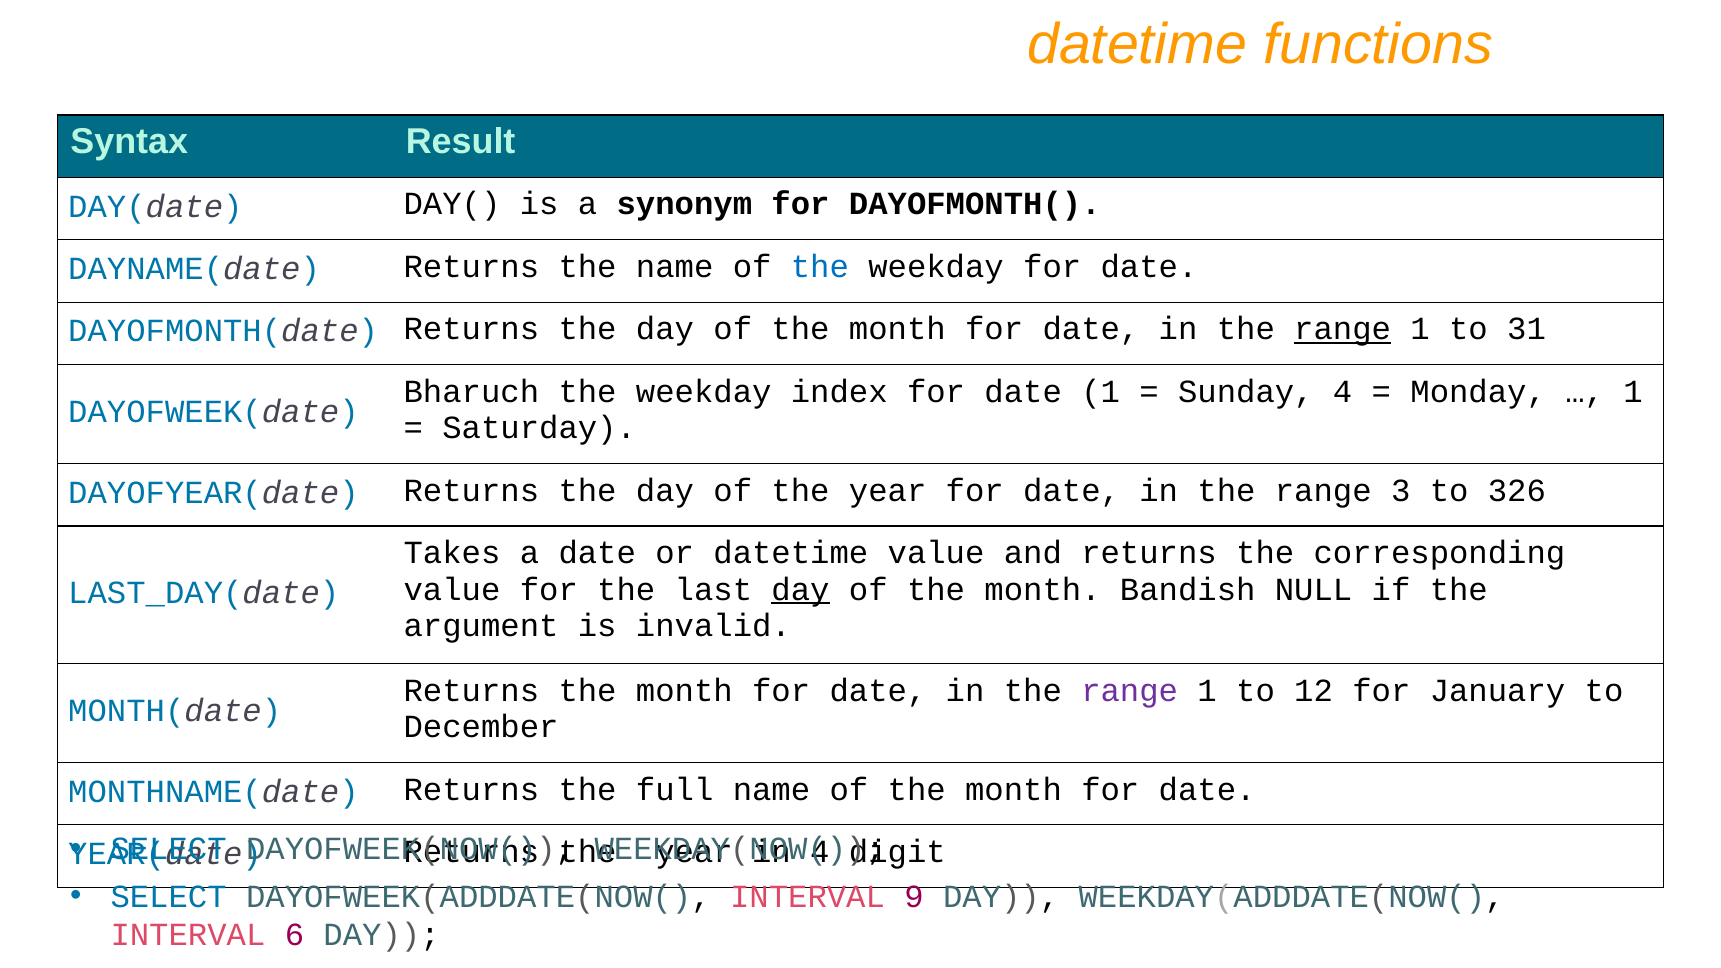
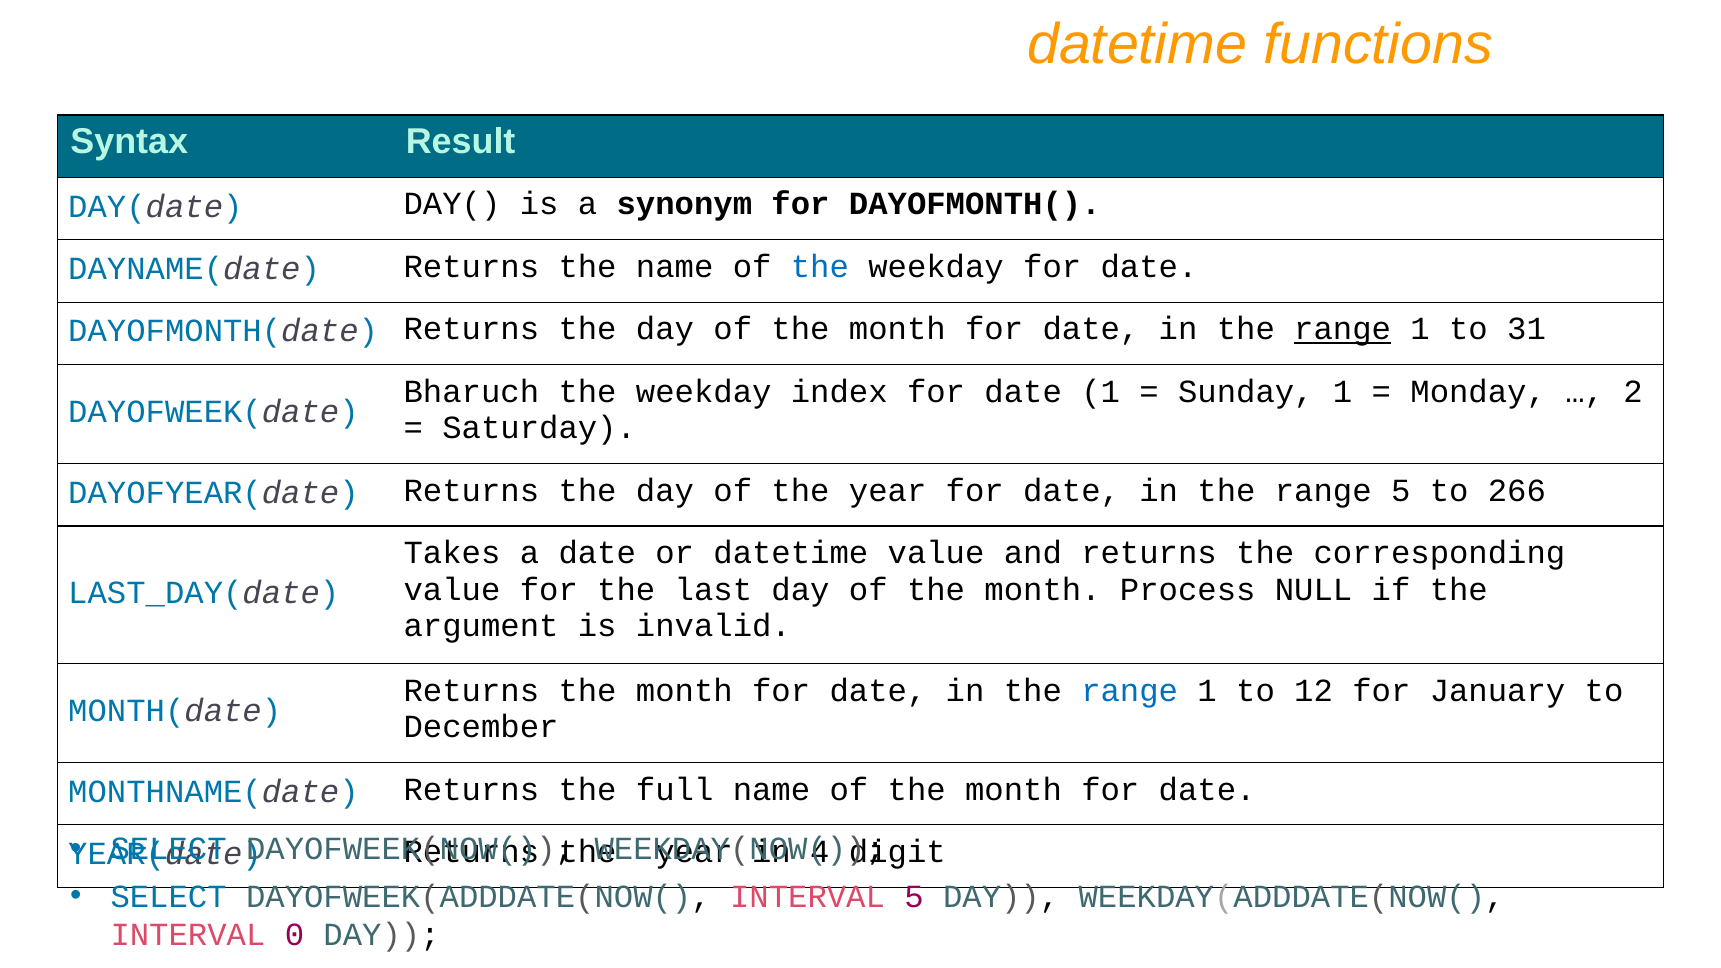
Sunday 4: 4 -> 1 (1343, 392)
1: 1 -> 2 (1633, 392)
range 3: 3 -> 5 (1401, 491)
326: 326 -> 266 (1517, 491)
day underline: present -> none (801, 589)
Bandish: Bandish -> Process (1188, 589)
range colour: purple -> blue (1130, 691)
INTERVAL 9: 9 -> 5 (914, 896)
6: 6 -> 0 (294, 935)
